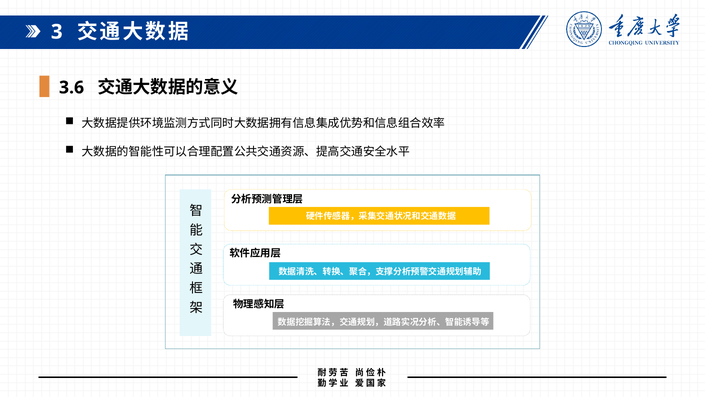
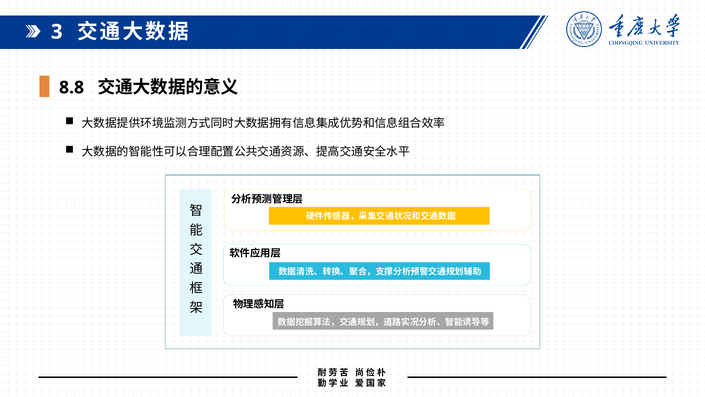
3.6: 3.6 -> 8.8 (72, 87)
